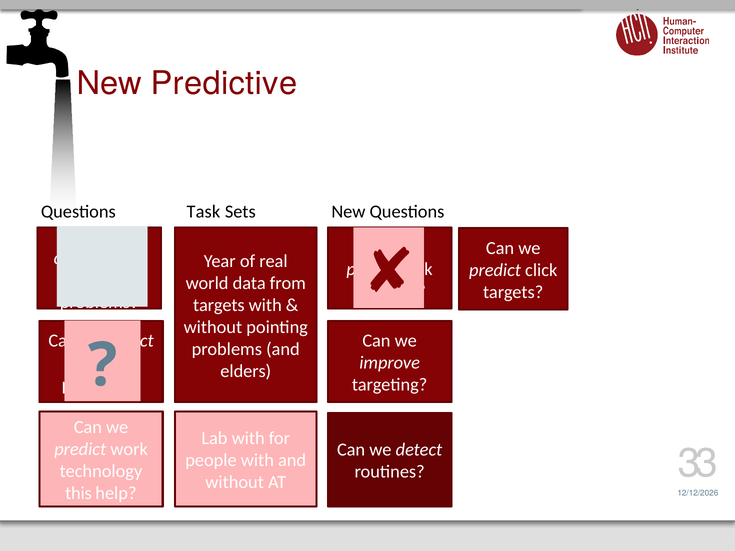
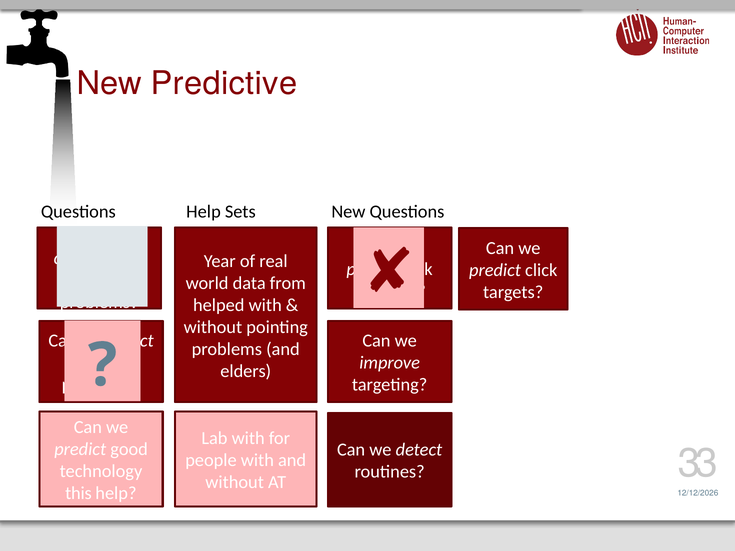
Task: Task -> Help (203, 212)
targets: targets -> helped (219, 305)
work: work -> good (129, 449)
